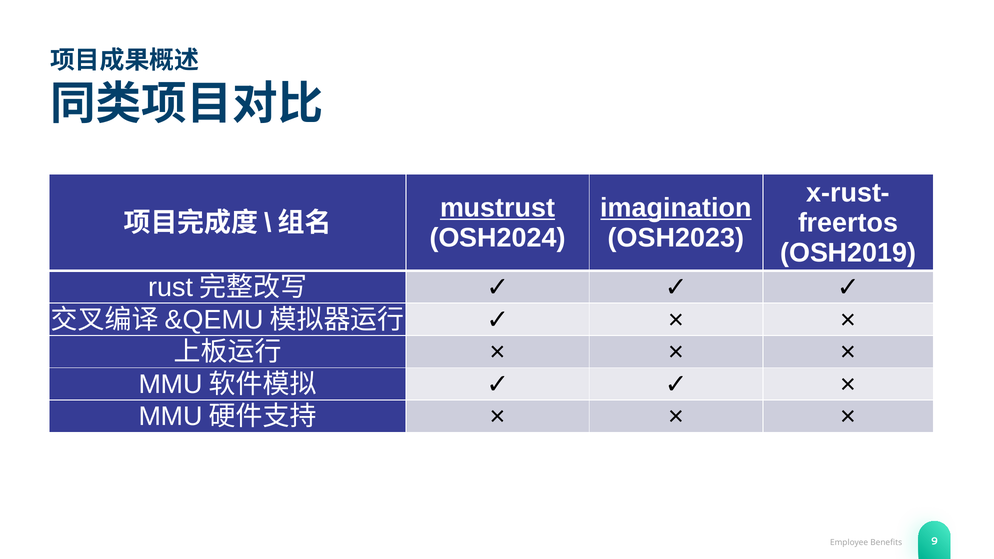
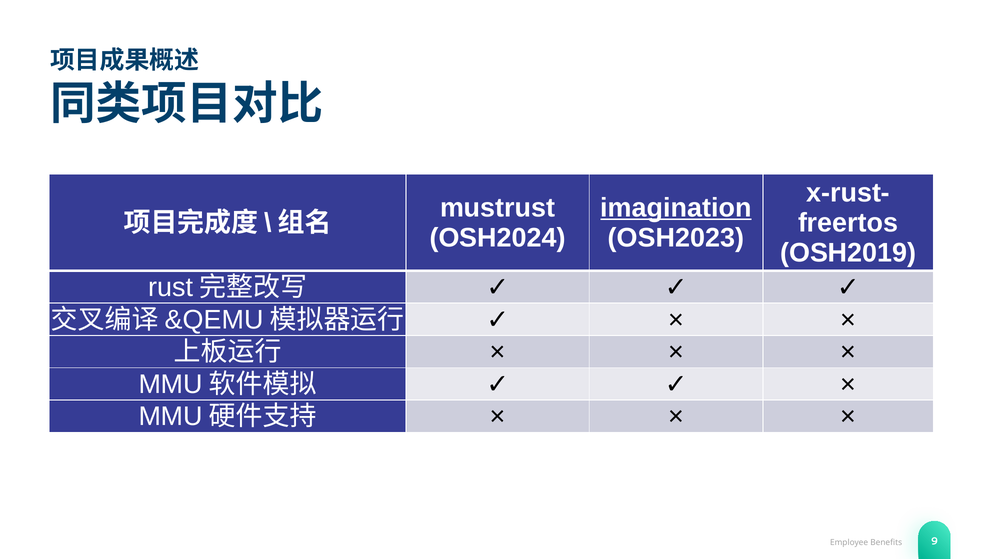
mustrust underline: present -> none (498, 208)
